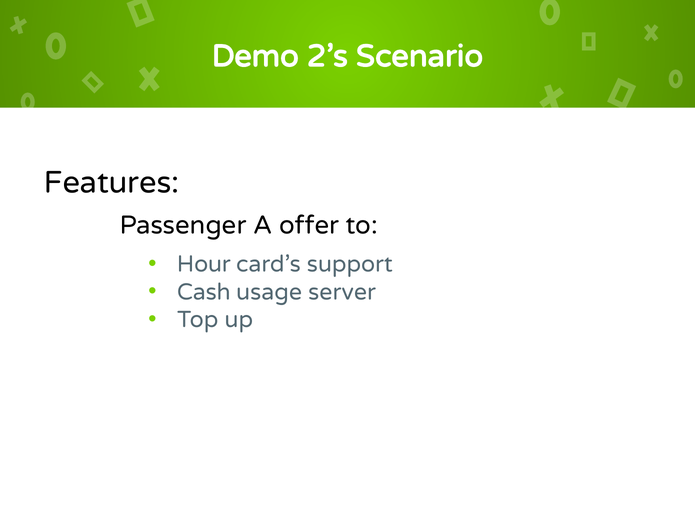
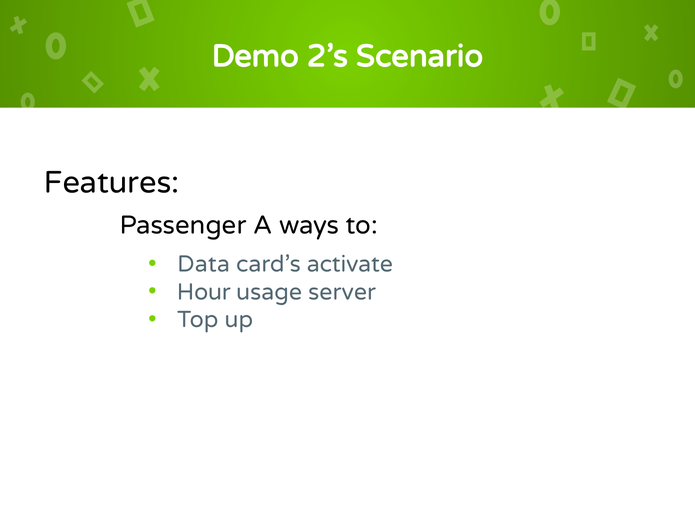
offer: offer -> ways (309, 226)
Hour: Hour -> Data (204, 264)
support: support -> activate (350, 264)
Cash: Cash -> Hour (204, 292)
